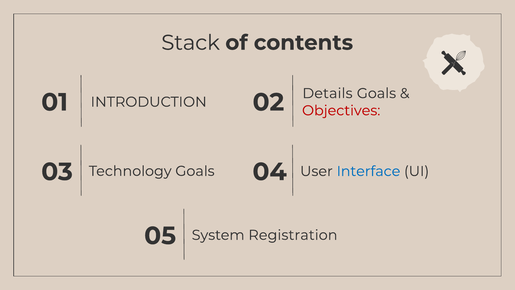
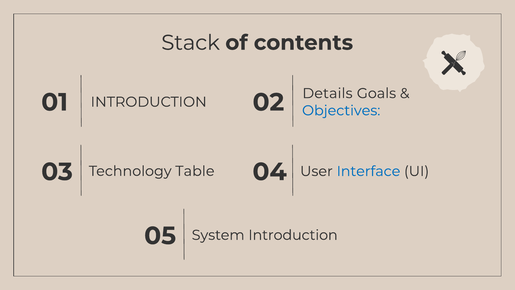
Objectives colour: red -> blue (341, 110)
Technology Goals: Goals -> Table (195, 171)
System Registration: Registration -> Introduction (293, 235)
